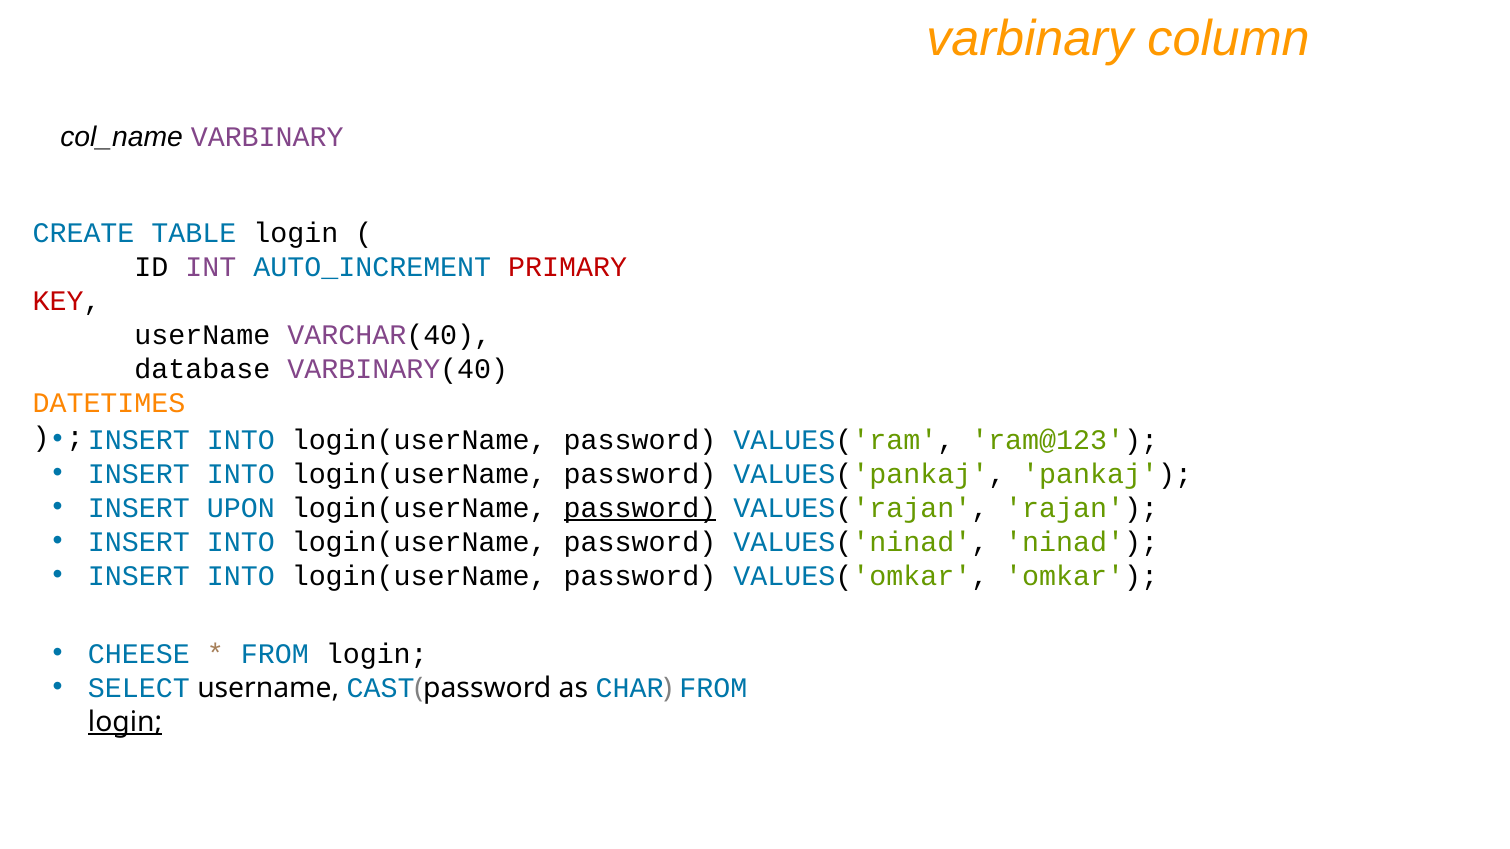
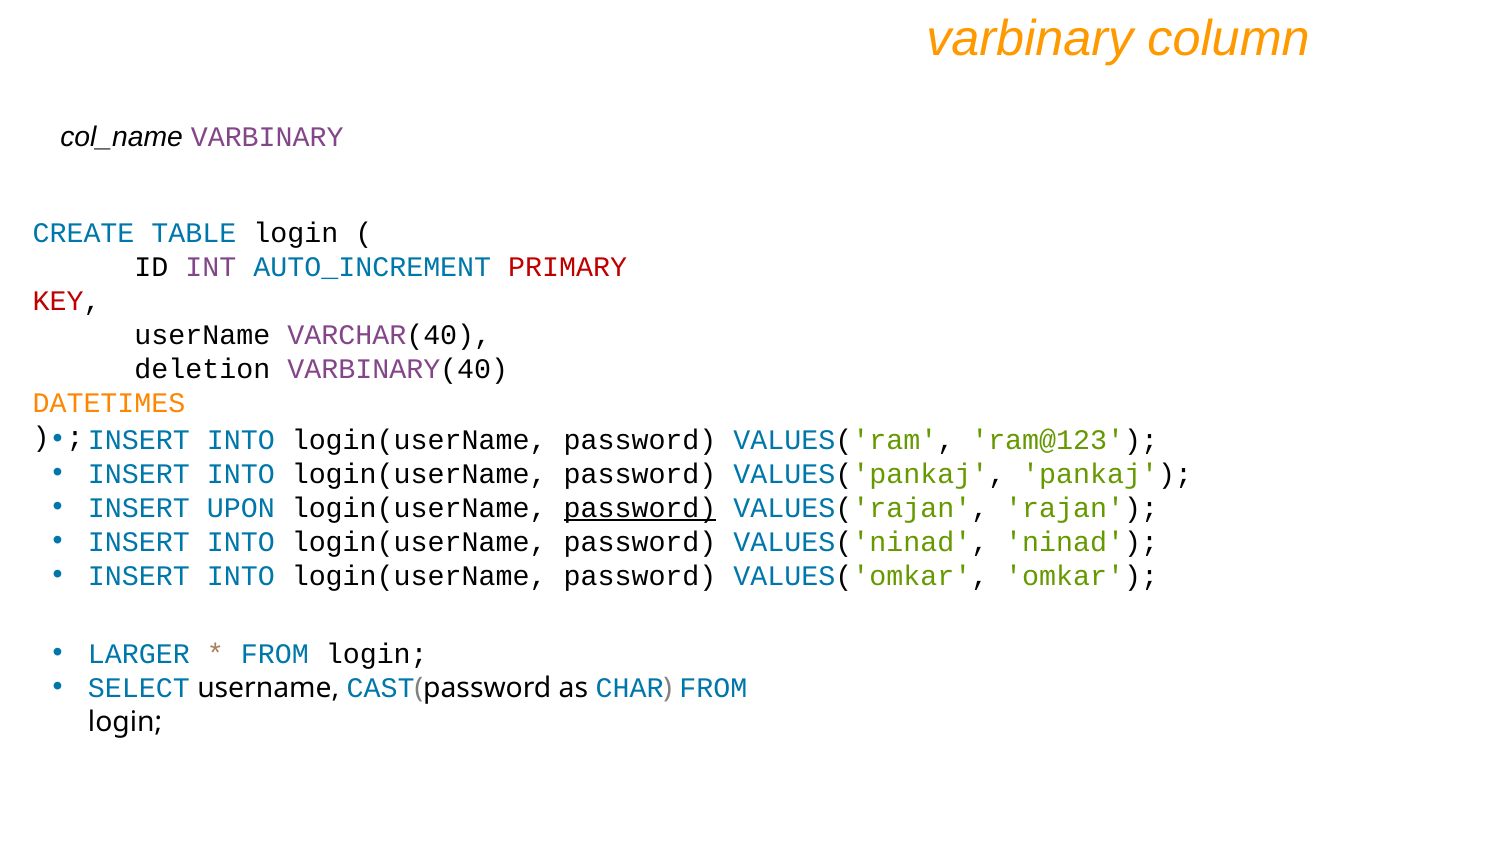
database: database -> deletion (202, 370)
CHEESE: CHEESE -> LARGER (139, 654)
login underline: present -> none (125, 722)
